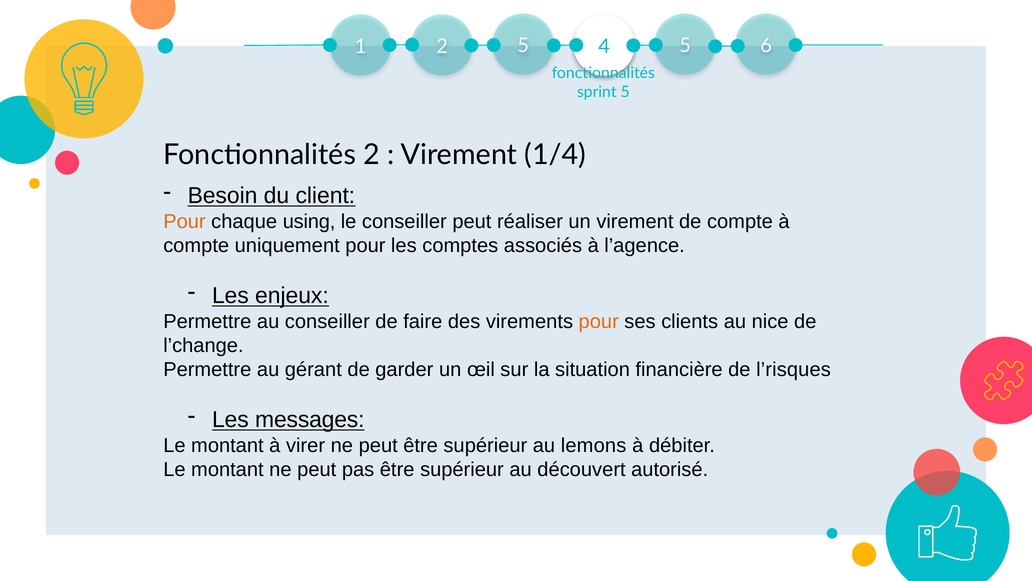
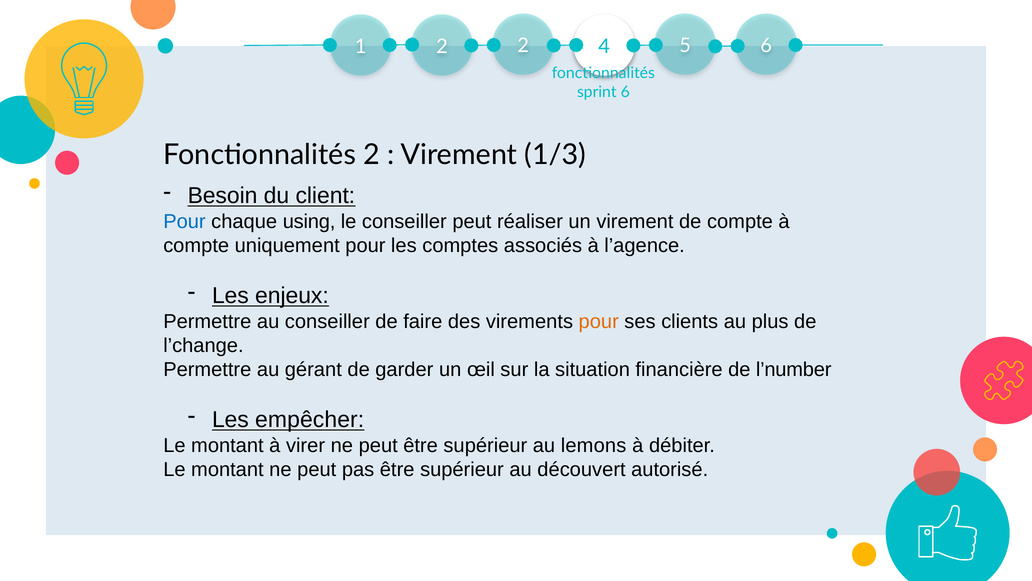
2 5: 5 -> 2 (523, 46)
sprint 5: 5 -> 6 (625, 92)
1/4: 1/4 -> 1/3 (555, 154)
Pour colour: orange -> blue (184, 221)
nice: nice -> plus (770, 321)
l’risques: l’risques -> l’number (794, 369)
messages: messages -> empêcher (310, 419)
